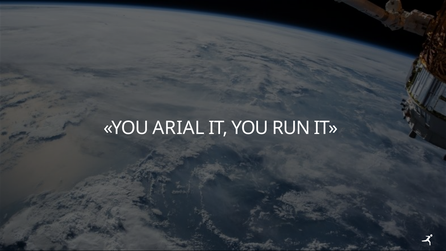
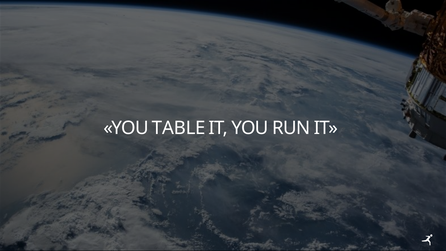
ARIAL: ARIAL -> TABLE (179, 128)
